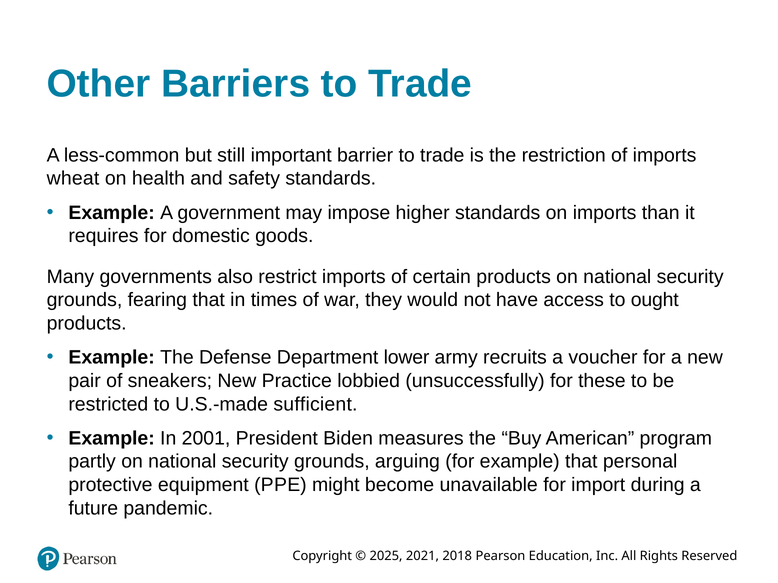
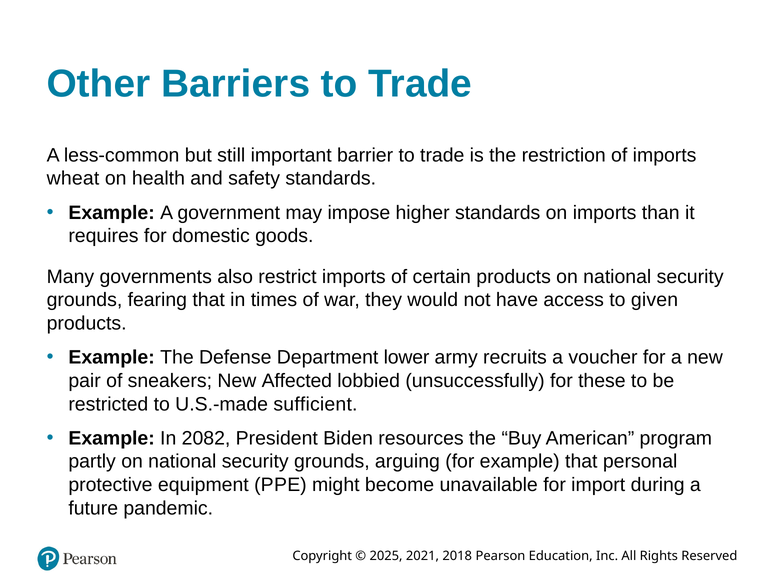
ought: ought -> given (655, 300)
Practice: Practice -> Affected (297, 381)
2001: 2001 -> 2082 (206, 439)
measures: measures -> resources (421, 439)
